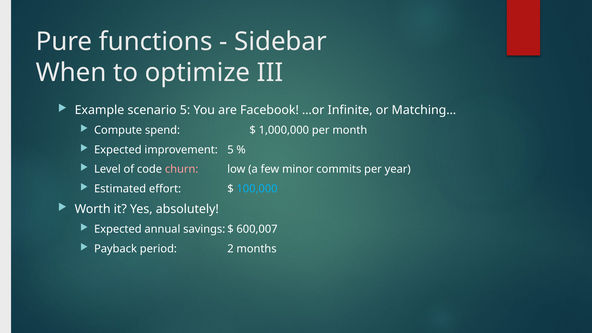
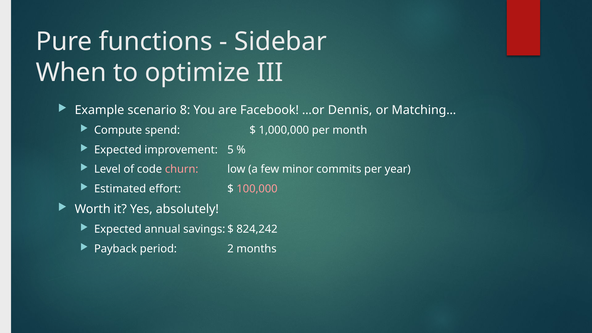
scenario 5: 5 -> 8 (185, 110)
Infinite: Infinite -> Dennis (350, 110)
100,000 colour: light blue -> pink (257, 189)
600,007: 600,007 -> 824,242 (257, 229)
